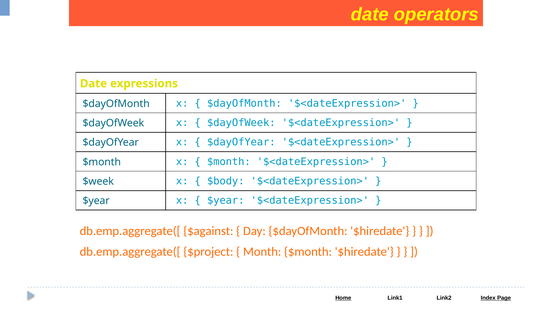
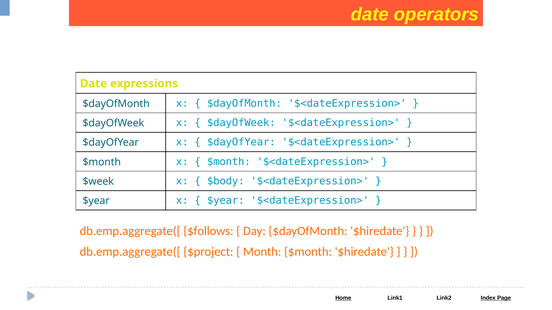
$against: $against -> $follows (208, 231)
